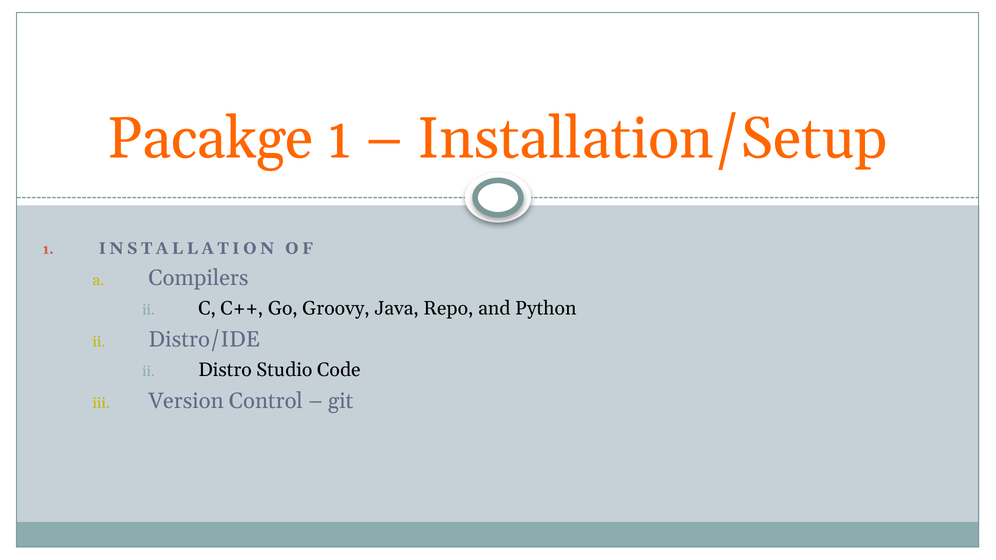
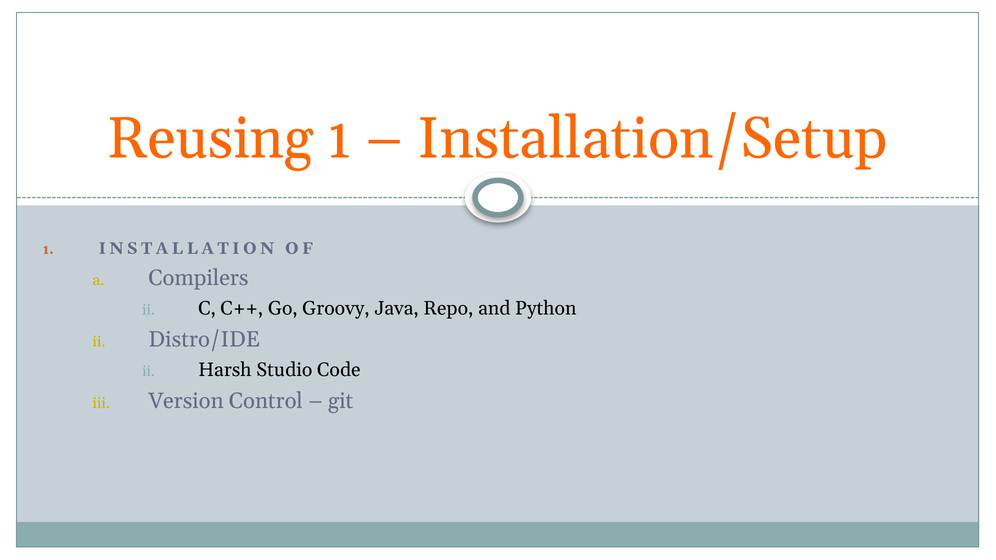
Pacakge: Pacakge -> Reusing (210, 139)
Distro: Distro -> Harsh (225, 370)
